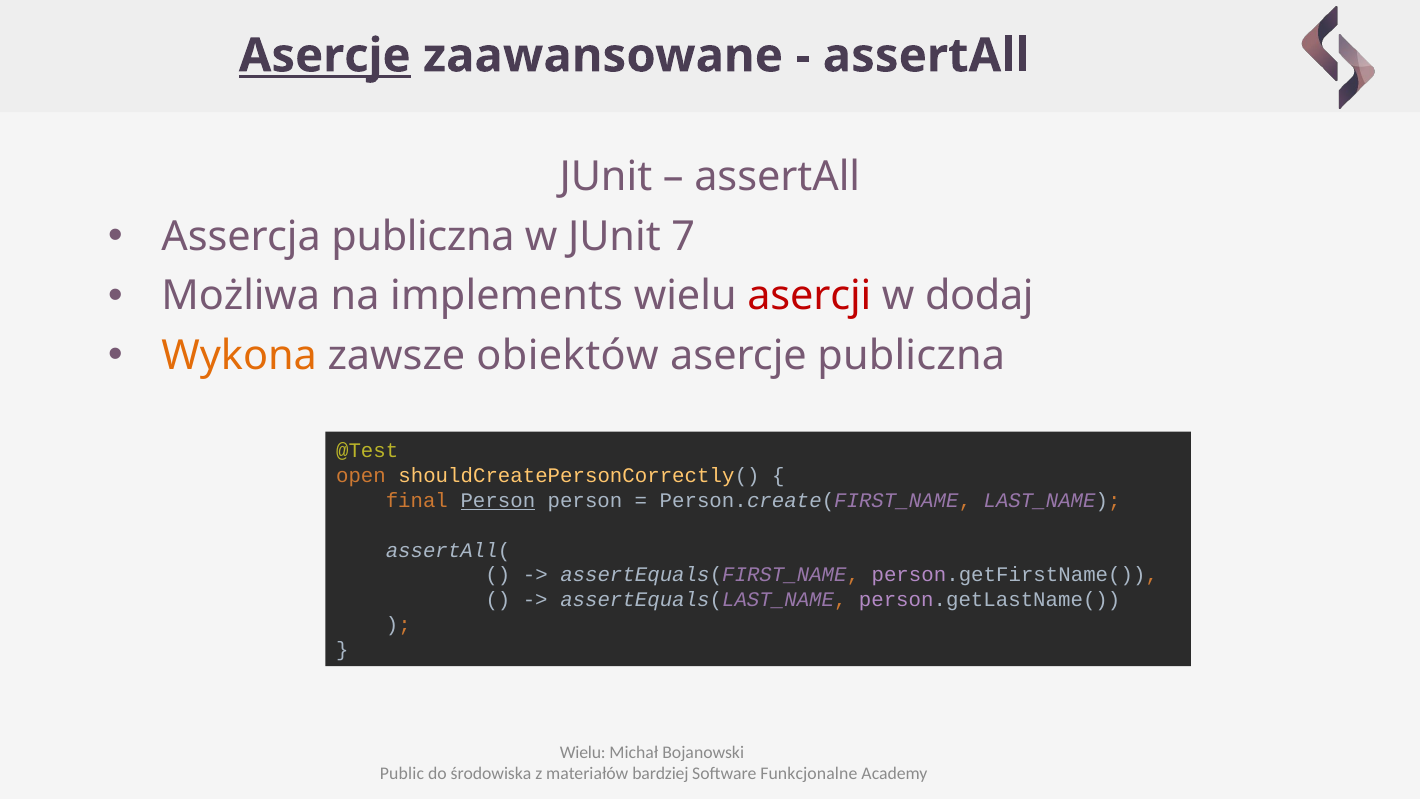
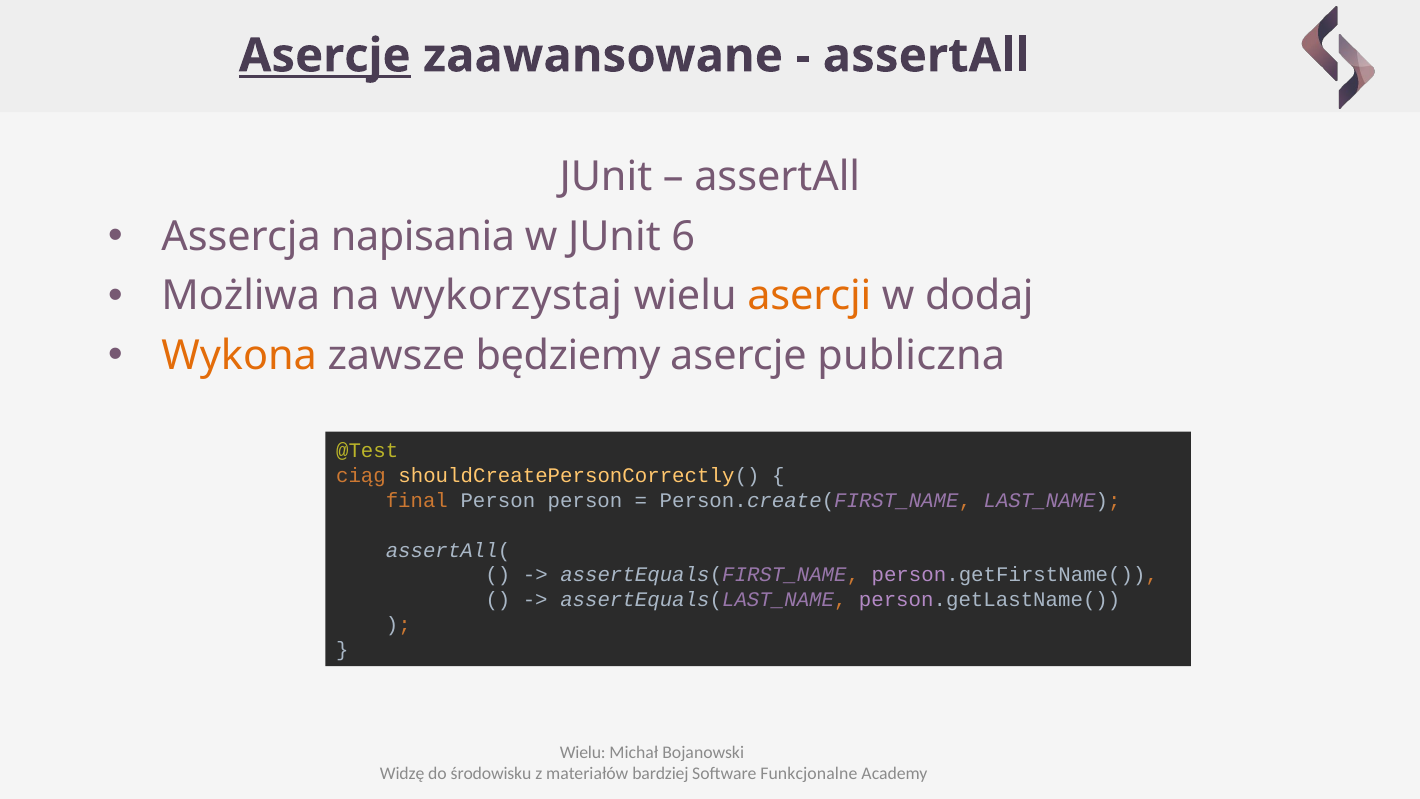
Assercja publiczna: publiczna -> napisania (423, 237)
7: 7 -> 6 (683, 237)
implements: implements -> wykorzystaj (506, 296)
asercji colour: red -> orange (809, 296)
obiektów: obiektów -> będziemy (568, 355)
open: open -> ciąg (361, 475)
Person underline: present -> none (498, 500)
Public: Public -> Widzę (402, 773)
środowiska: środowiska -> środowisku (491, 773)
